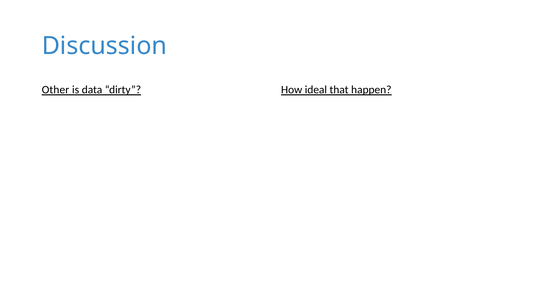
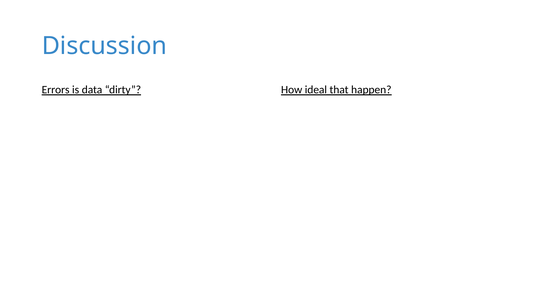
Other: Other -> Errors (56, 90)
